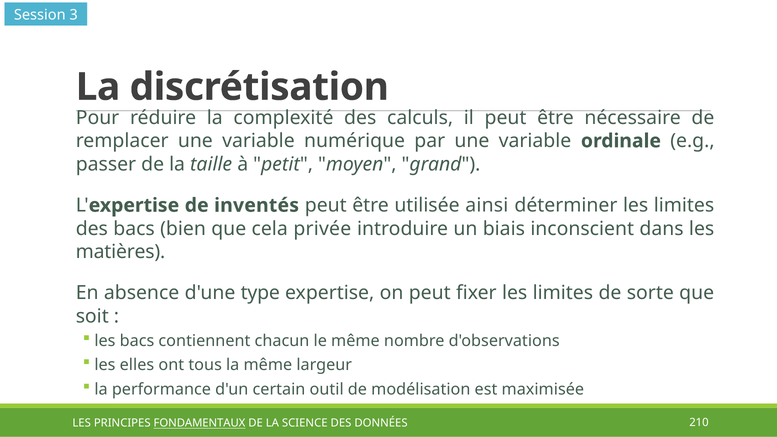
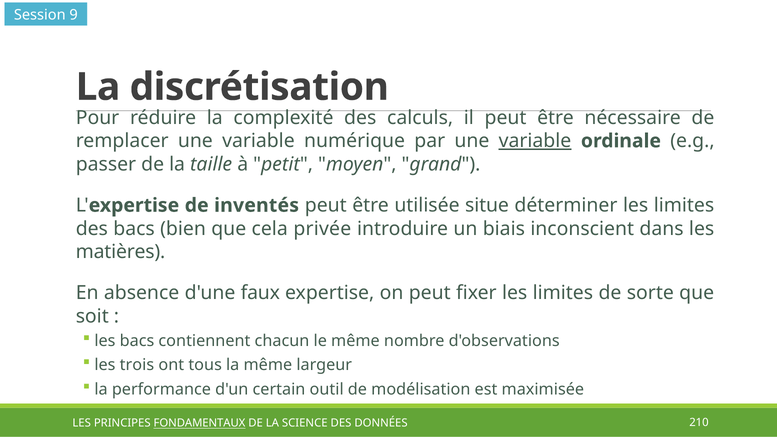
3: 3 -> 9 (74, 15)
variable underline: none -> present (535, 141)
ainsi: ainsi -> situe (487, 205)
type: type -> faux (260, 293)
elles: elles -> trois (137, 365)
